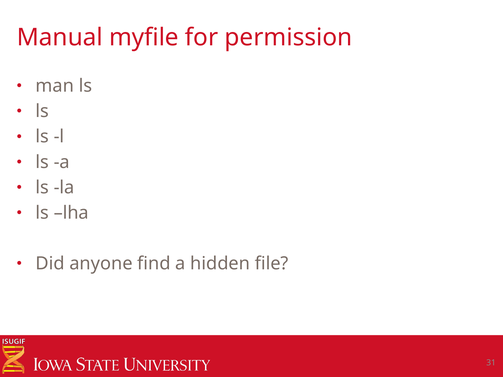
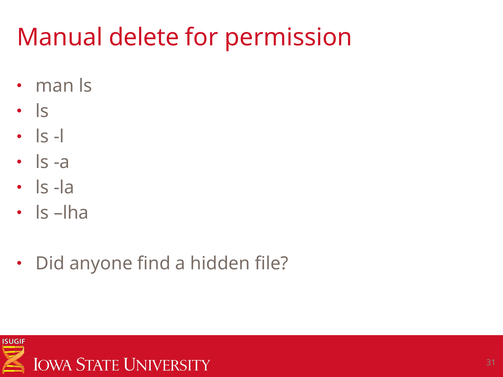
myfile: myfile -> delete (144, 37)
